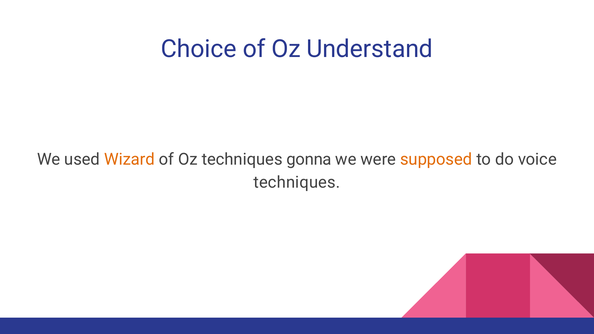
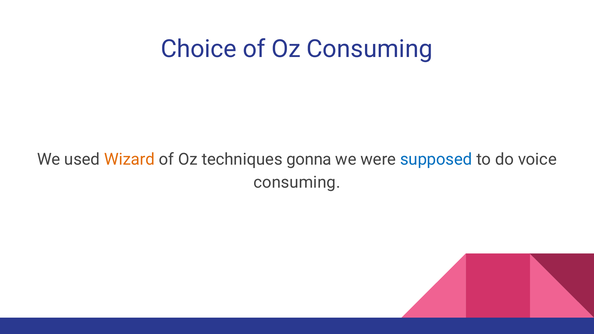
Oz Understand: Understand -> Consuming (370, 49)
supposed colour: orange -> blue (436, 160)
techniques: techniques -> consuming (297, 182)
